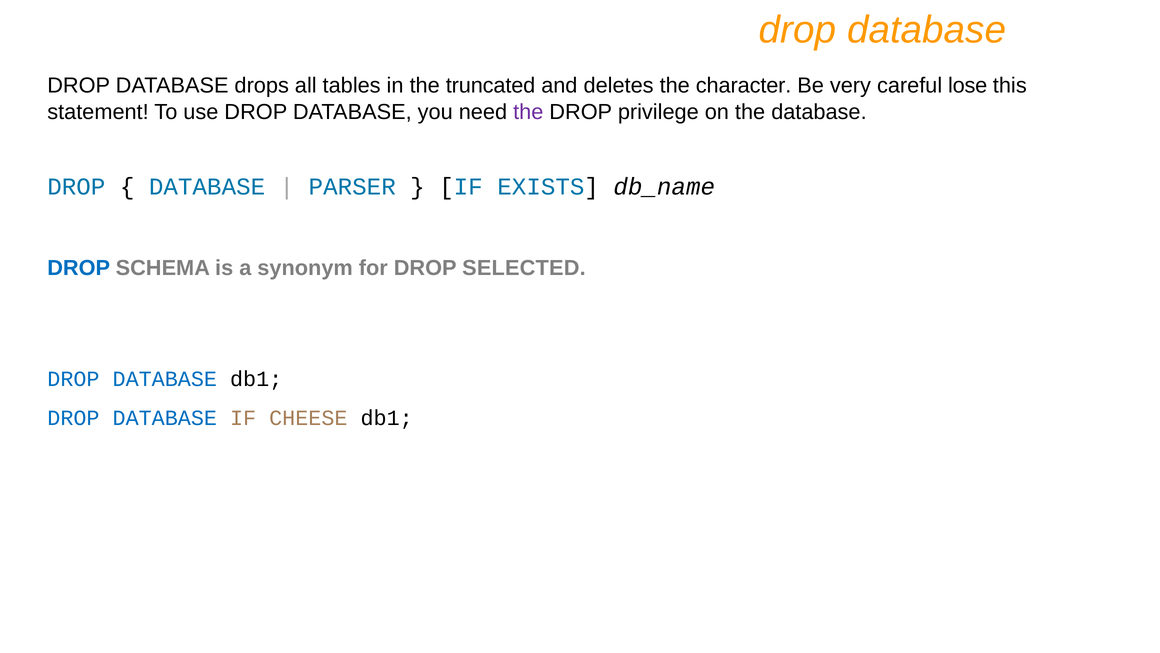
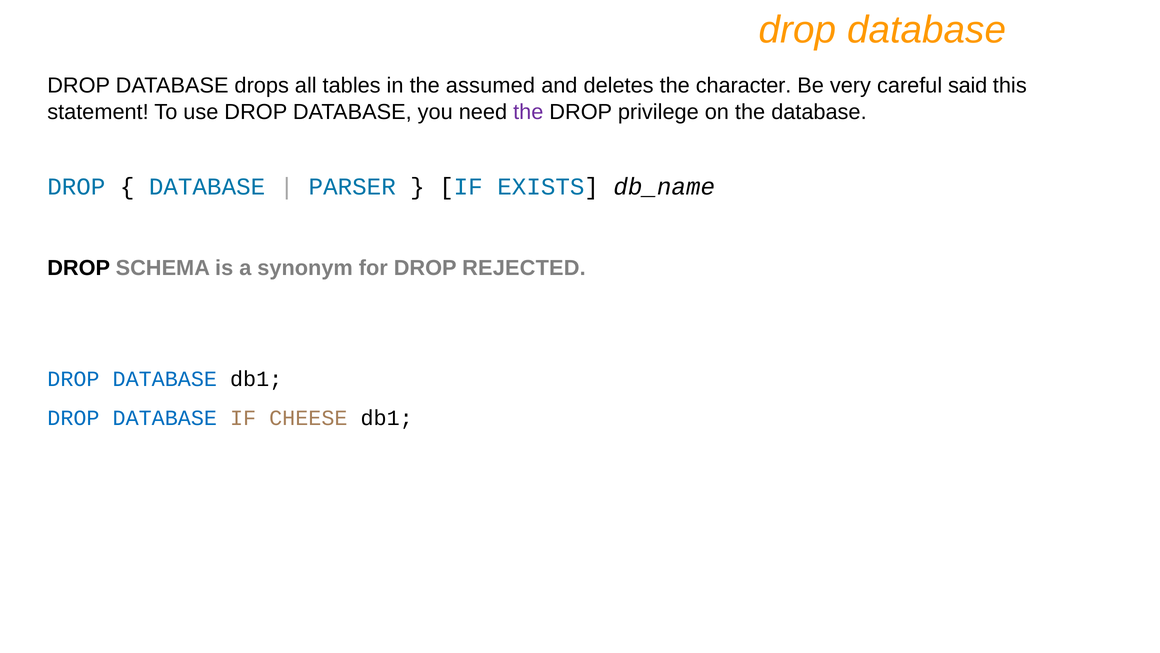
truncated: truncated -> assumed (490, 86)
lose: lose -> said (968, 86)
DROP colour: blue -> black (79, 268)
SELECTED: SELECTED -> REJECTED (524, 268)
